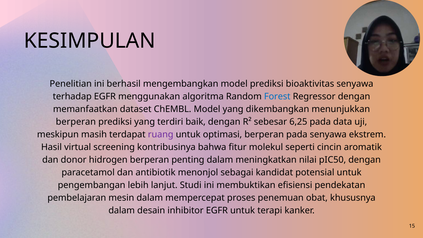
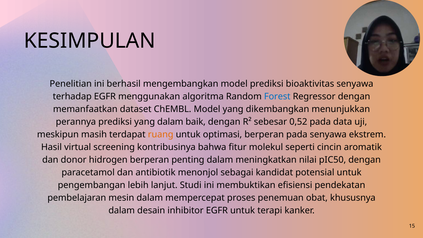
berperan: berperan -> perannya (76, 122)
yang terdiri: terdiri -> dalam (170, 122)
6,25: 6,25 -> 0,52 (298, 122)
ruang colour: purple -> orange (161, 134)
